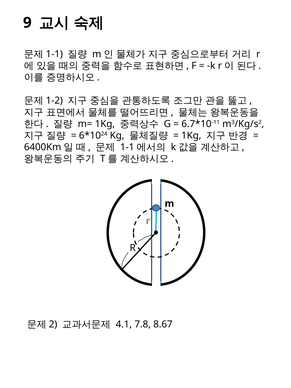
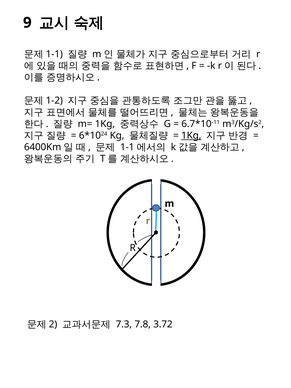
1Kg underline: none -> present (191, 135)
4.1: 4.1 -> 7.3 (124, 324)
8.67: 8.67 -> 3.72 (163, 324)
